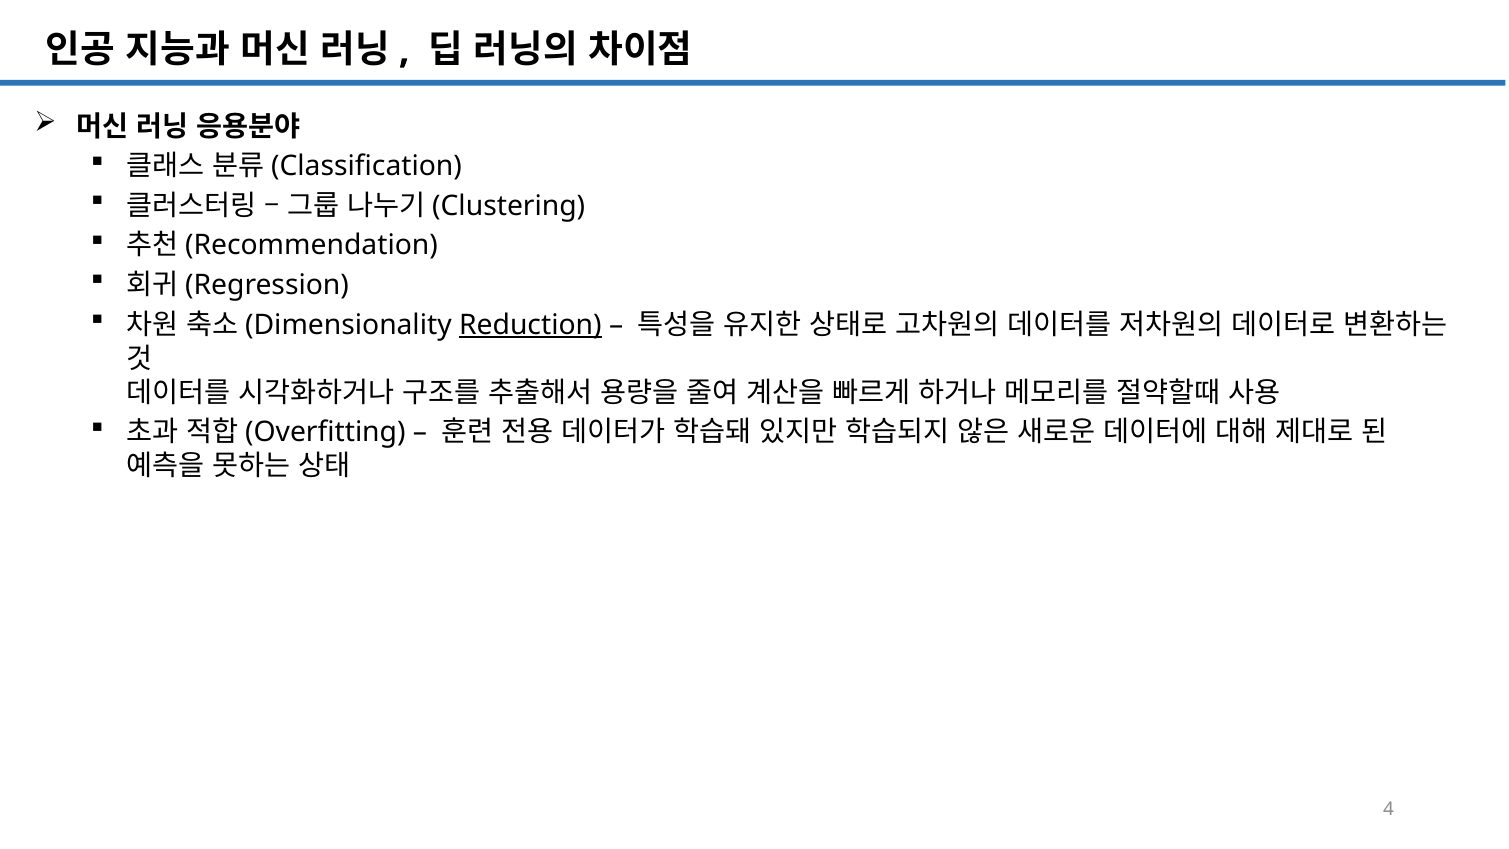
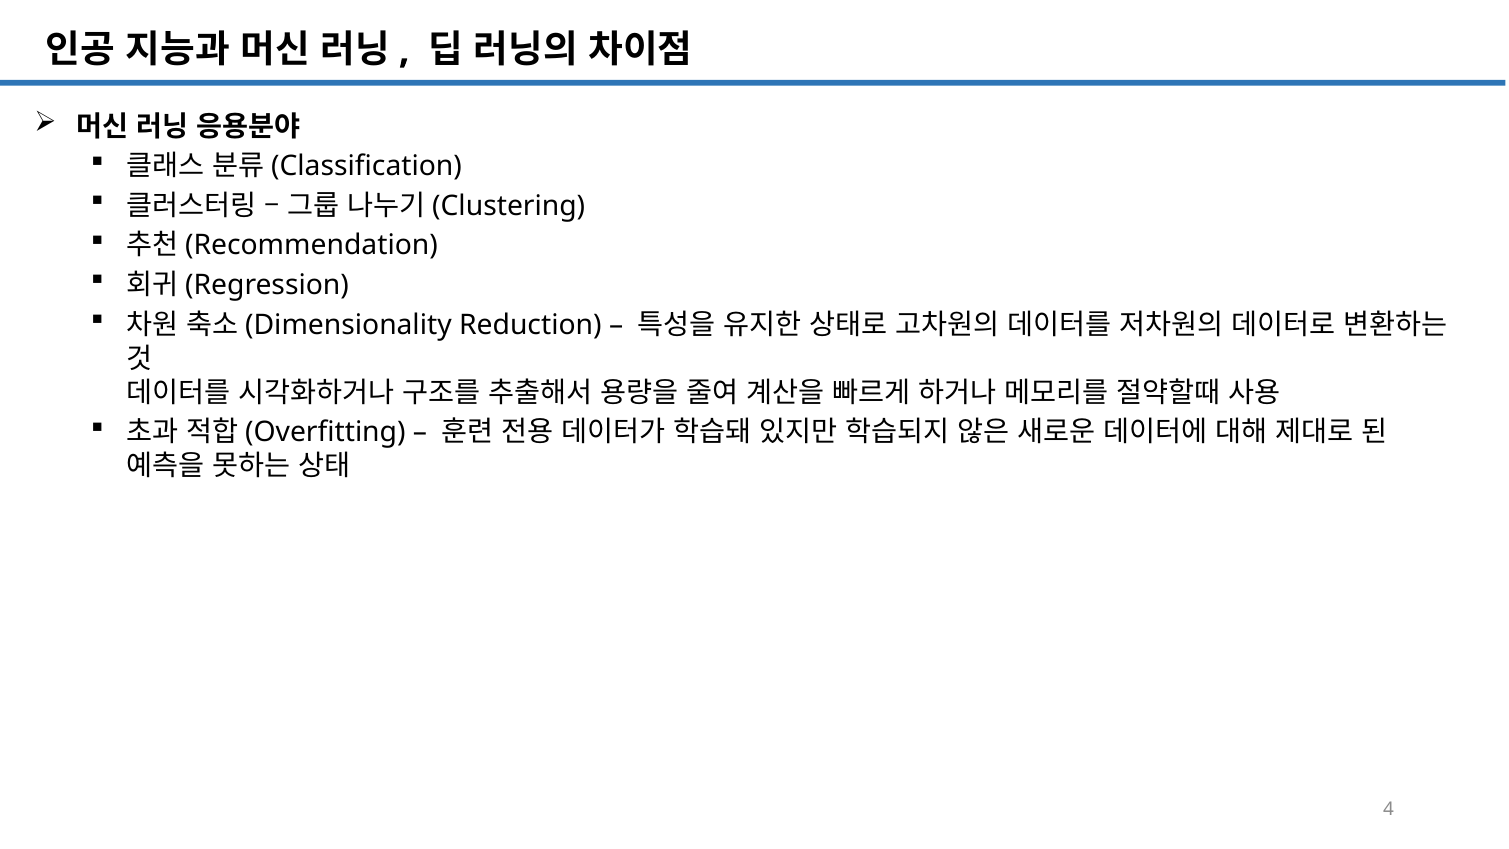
Reduction underline: present -> none (530, 325)
